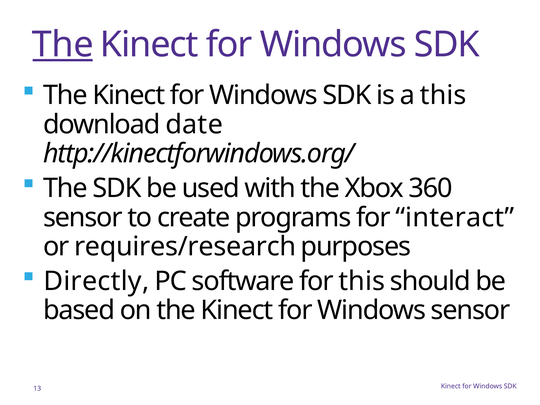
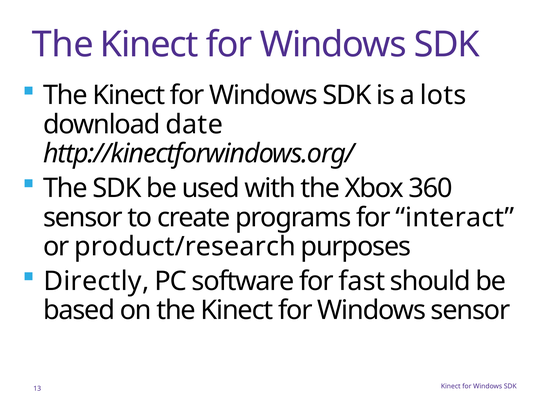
The underline: present -> none (63, 45)
a this: this -> lots (443, 95)
requires/research: requires/research -> product/research (185, 247)
for this: this -> fast (362, 281)
